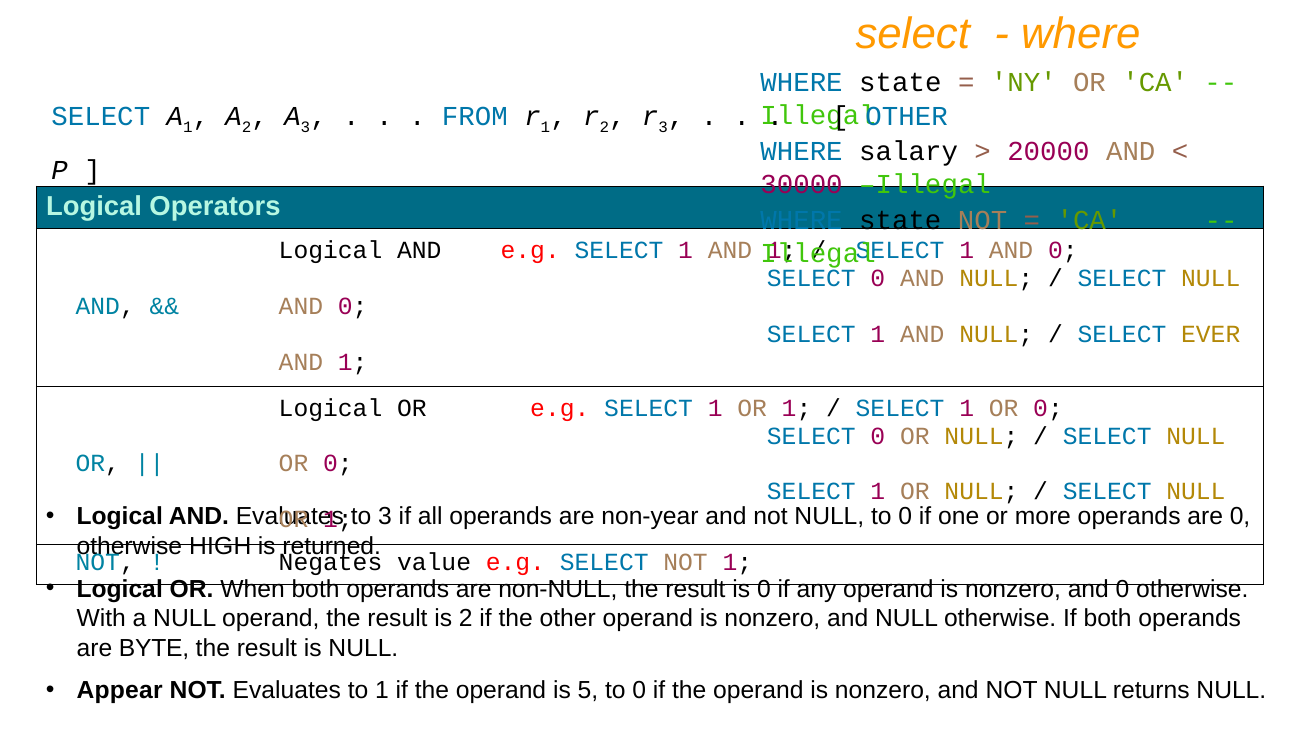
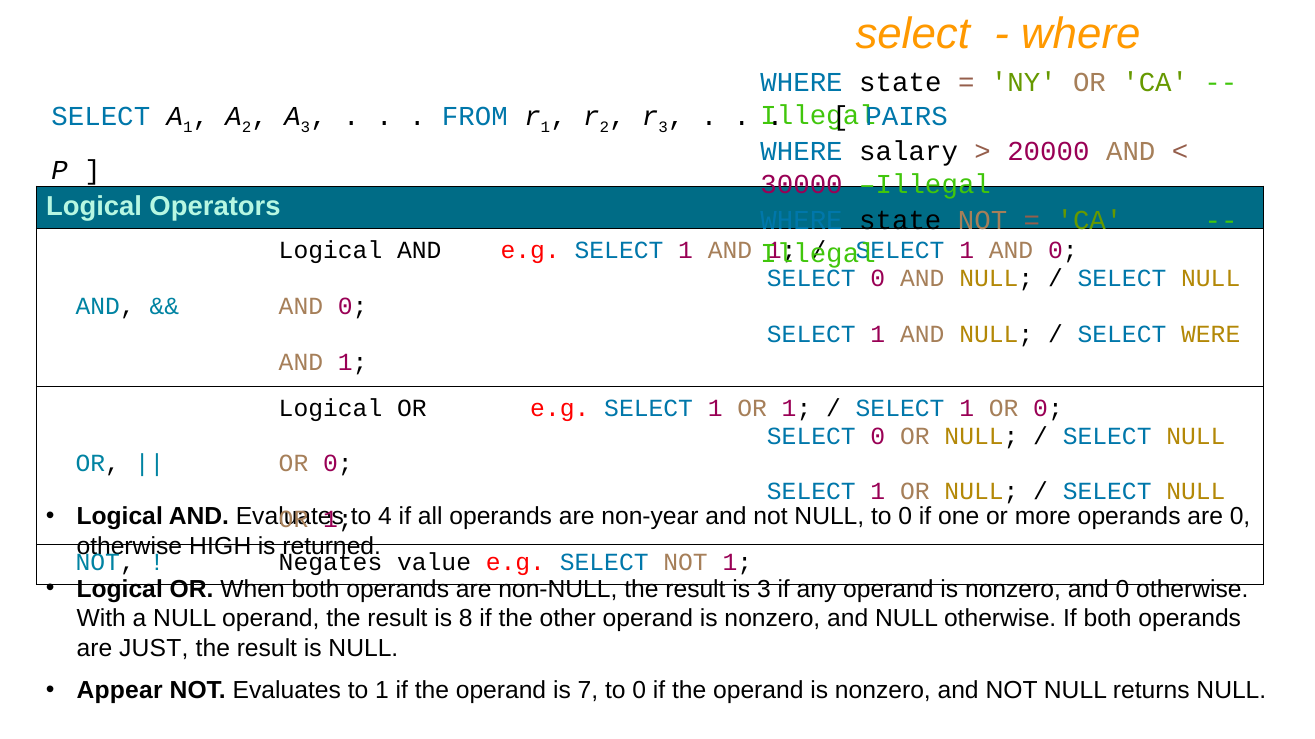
OTHER: OTHER -> PAIRS (907, 117)
EVER: EVER -> WERE (1211, 334)
to 3: 3 -> 4 (385, 517)
is 0: 0 -> 3 (764, 589)
is 2: 2 -> 8 (466, 619)
BYTE: BYTE -> JUST (154, 649)
5: 5 -> 7 (588, 691)
